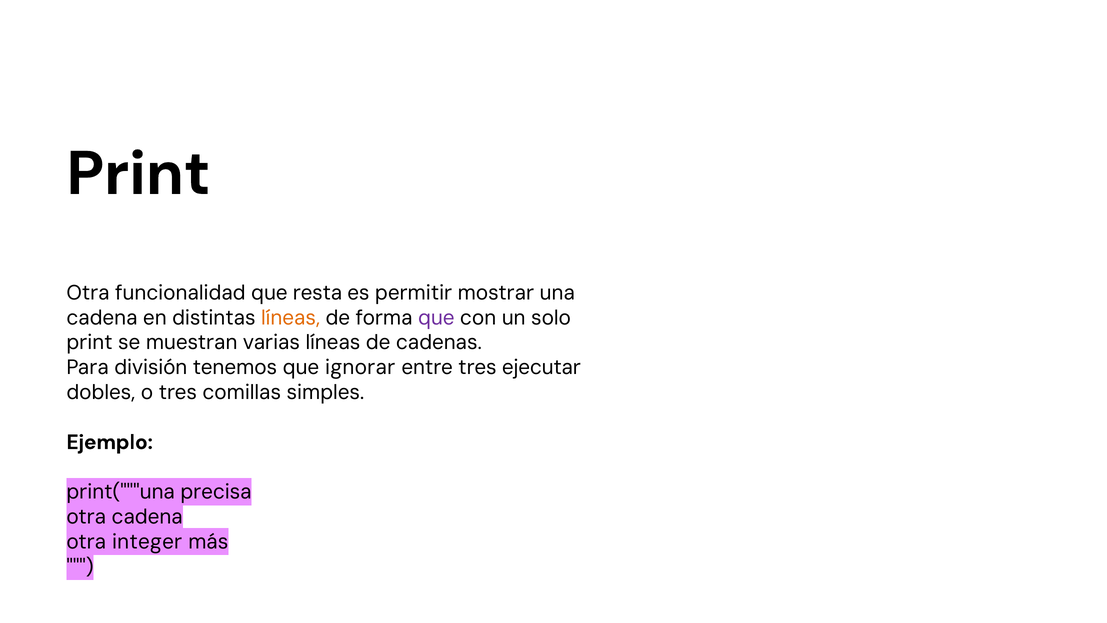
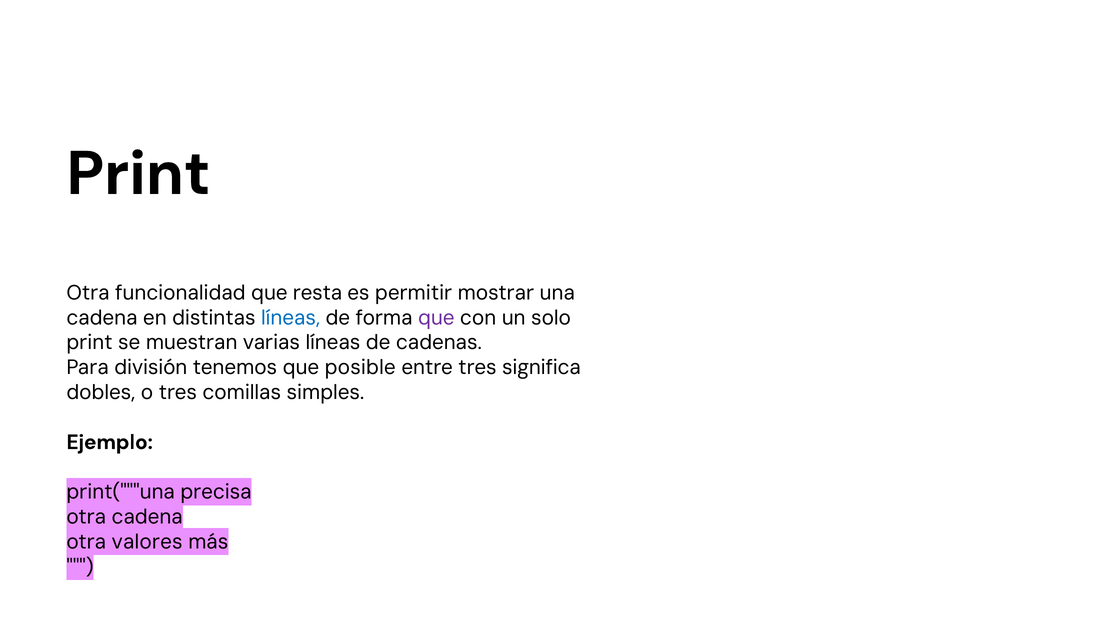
líneas colour: orange -> blue (291, 318)
ignorar: ignorar -> posible (360, 367)
ejecutar: ejecutar -> significa (541, 367)
integer: integer -> valores (147, 542)
